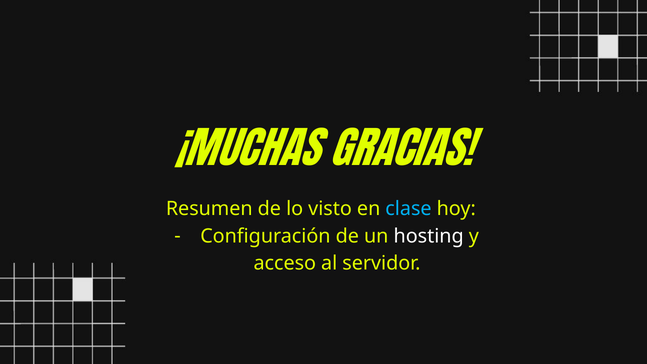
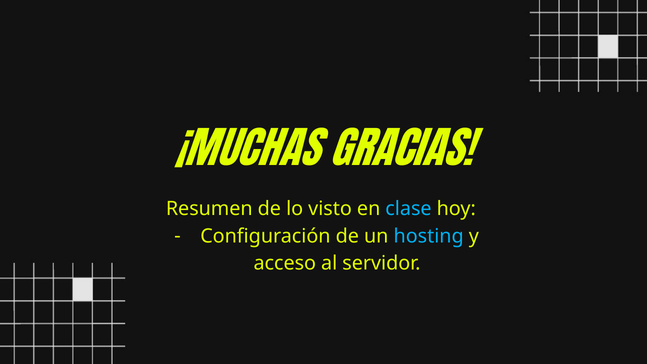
hosting colour: white -> light blue (429, 236)
